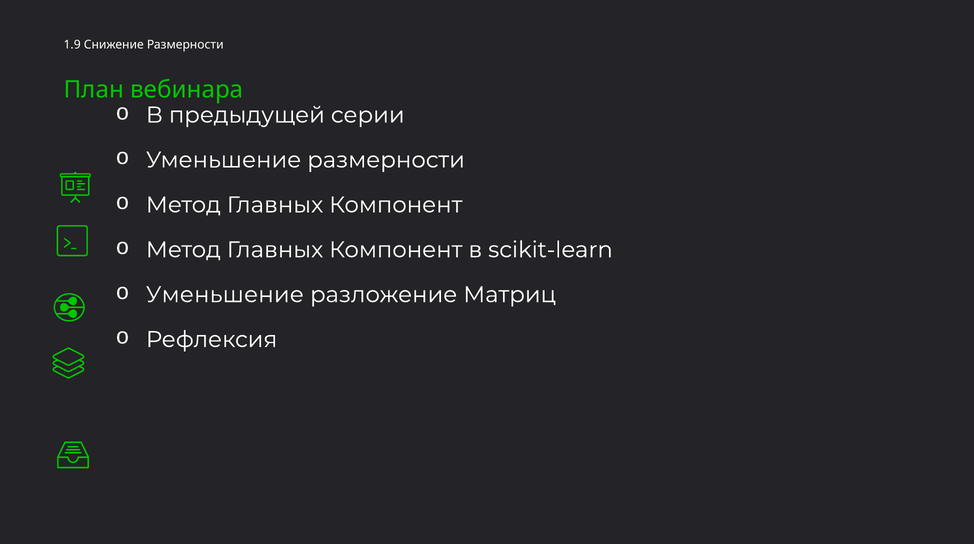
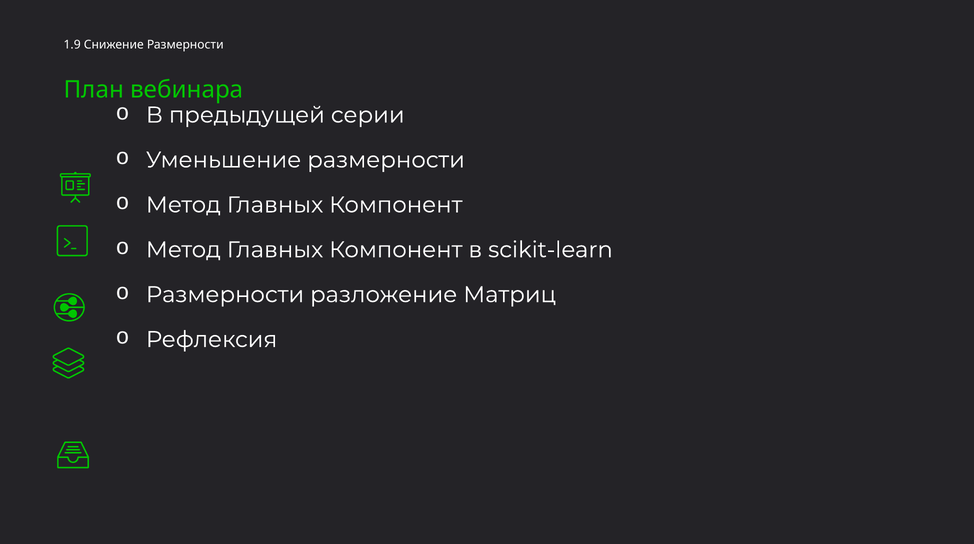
Уменьшение: Уменьшение -> Размерности (225, 295)
